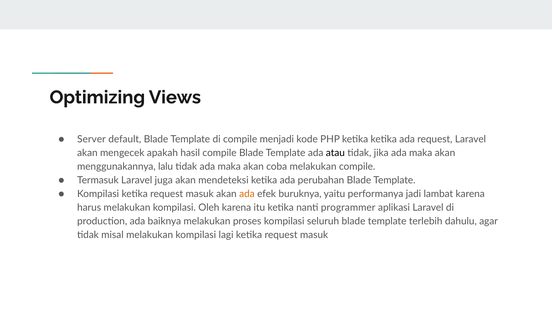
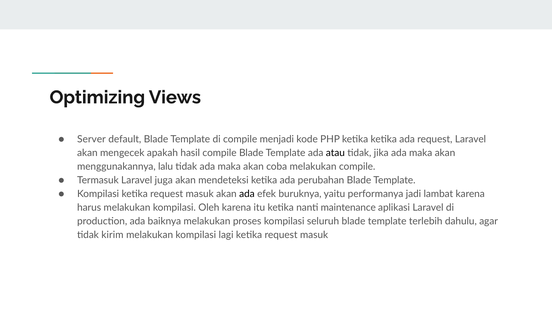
ada colour: orange -> black (247, 194)
programmer: programmer -> maintenance (348, 208)
misal: misal -> kirim (112, 235)
